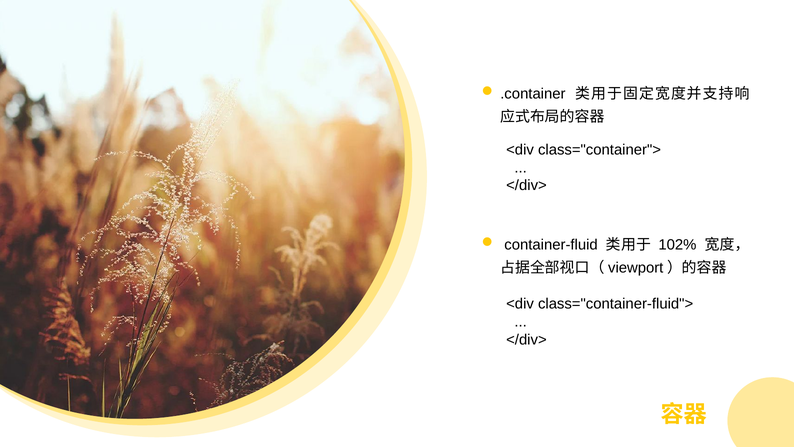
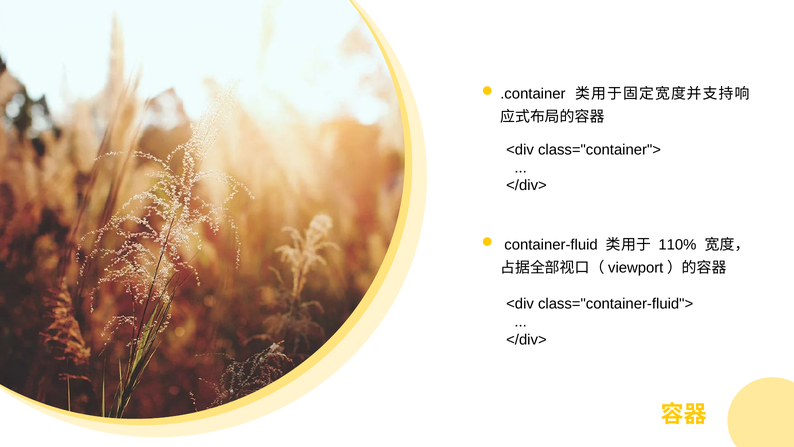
102%: 102% -> 110% (677, 245)
